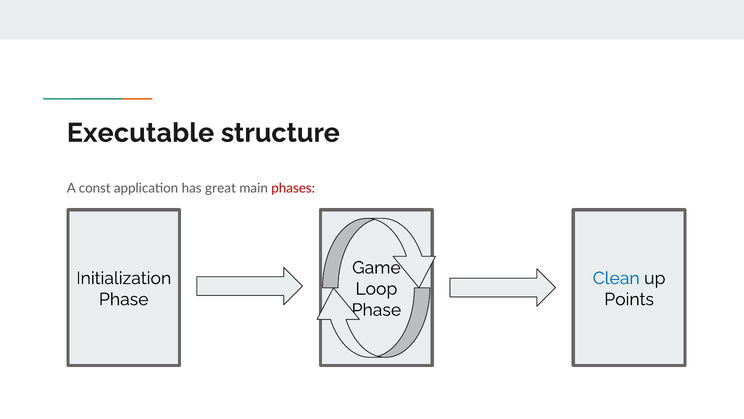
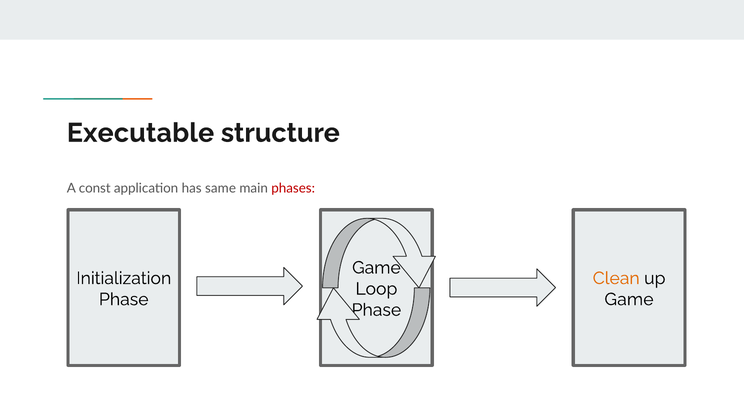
great: great -> same (221, 188)
Clean colour: blue -> orange (616, 278)
Points: Points -> Game (629, 299)
